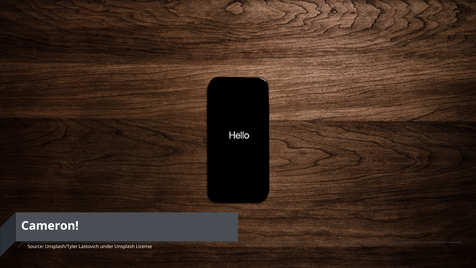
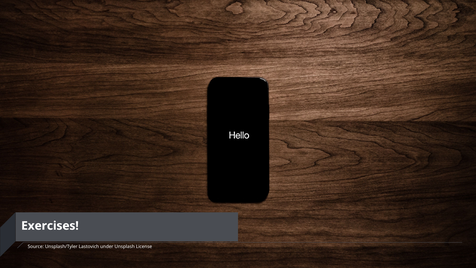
Cameron: Cameron -> Exercises (50, 226)
